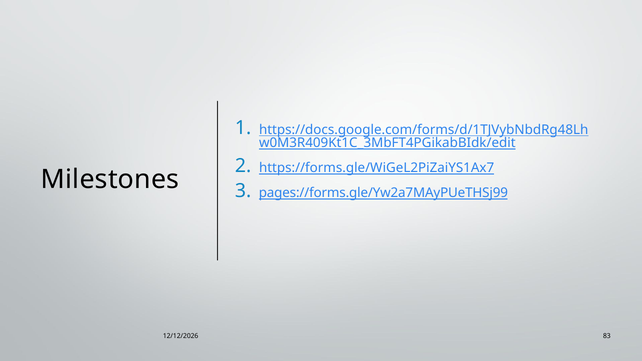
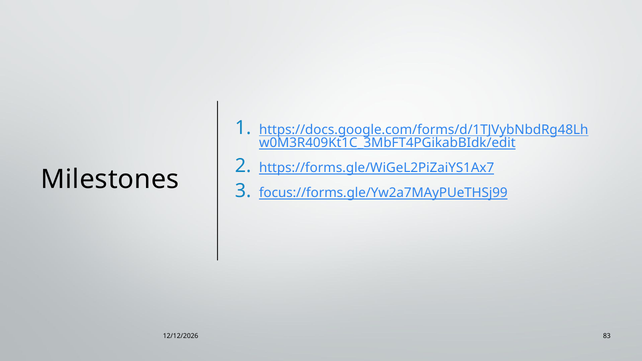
pages://forms.gle/Yw2a7MAyPUeTHSj99: pages://forms.gle/Yw2a7MAyPUeTHSj99 -> focus://forms.gle/Yw2a7MAyPUeTHSj99 (383, 193)
